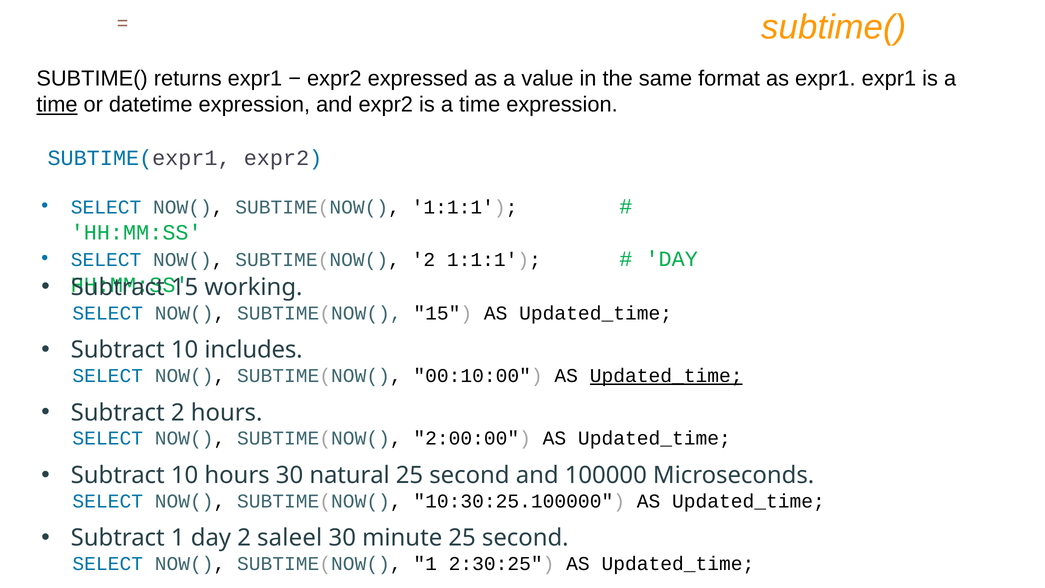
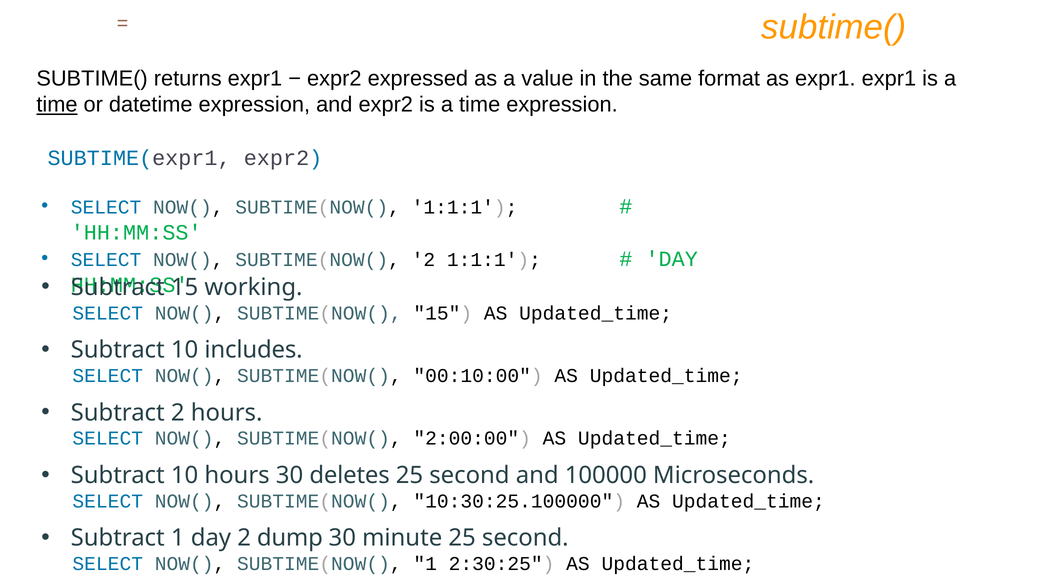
Updated_time underline: present -> none (666, 376)
natural: natural -> deletes (350, 475)
saleel: saleel -> dump (290, 538)
